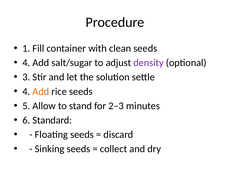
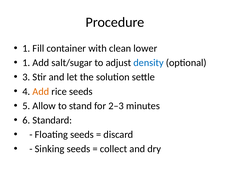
clean seeds: seeds -> lower (145, 48)
4: 4 -> 1 (26, 63)
density colour: purple -> blue (149, 63)
